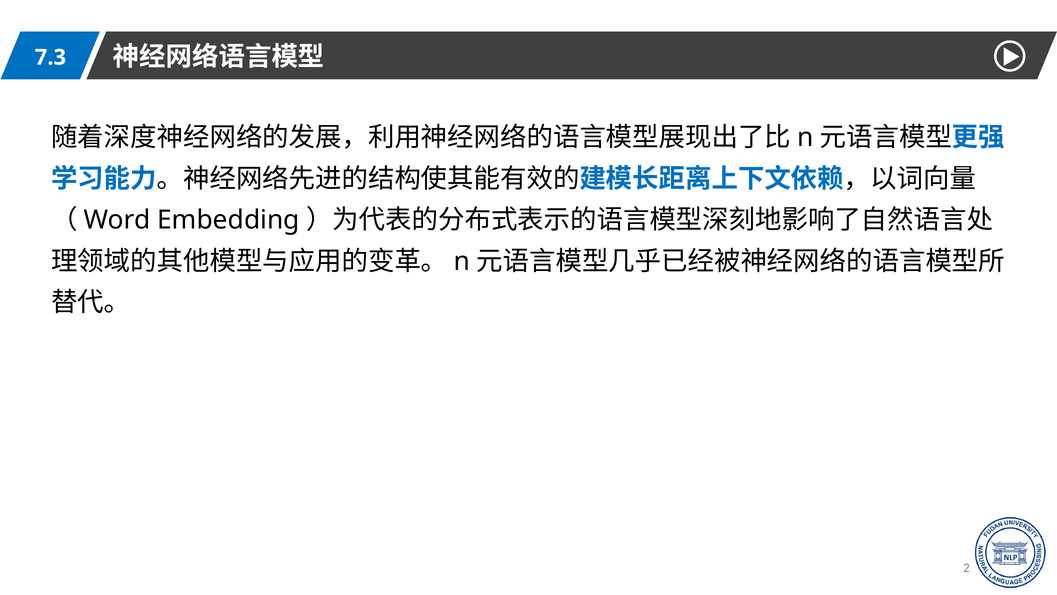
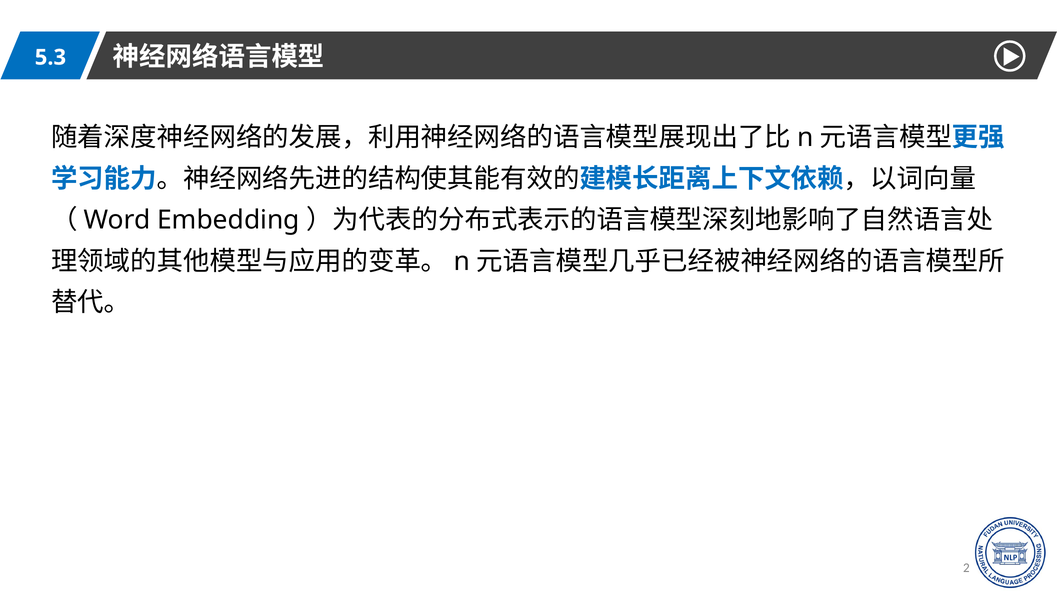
7.3: 7.3 -> 5.3 (50, 57)
